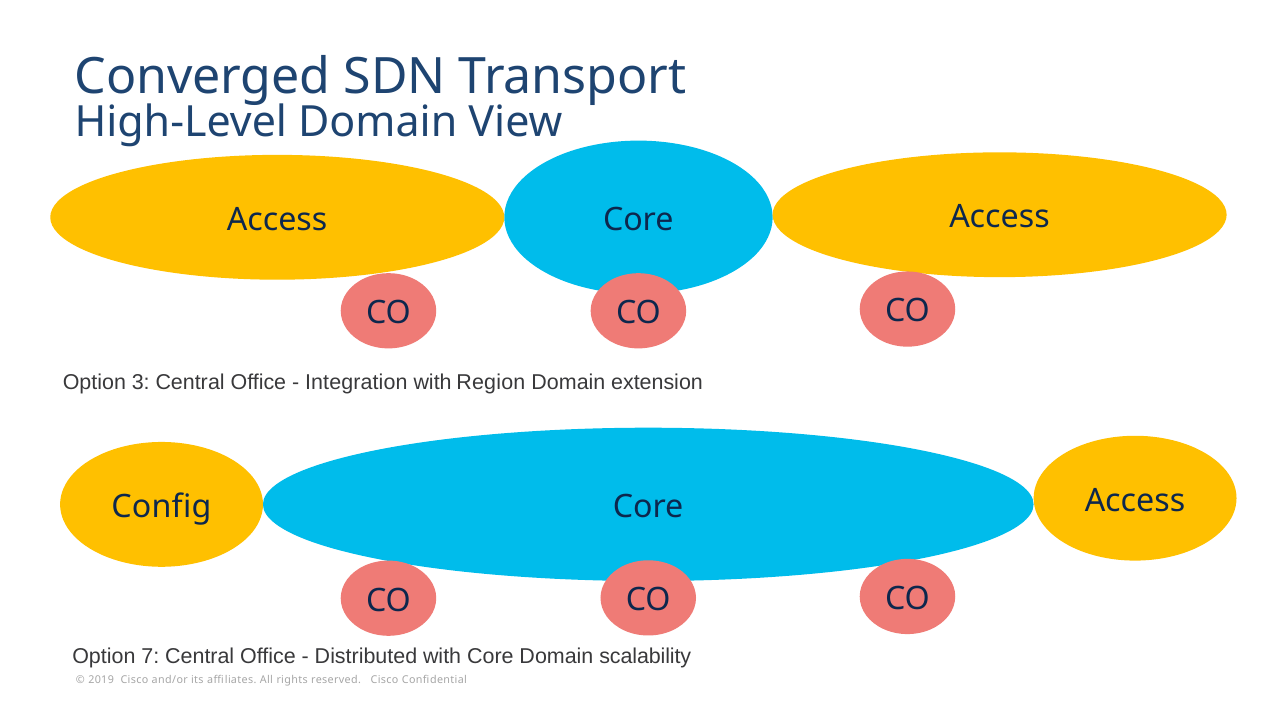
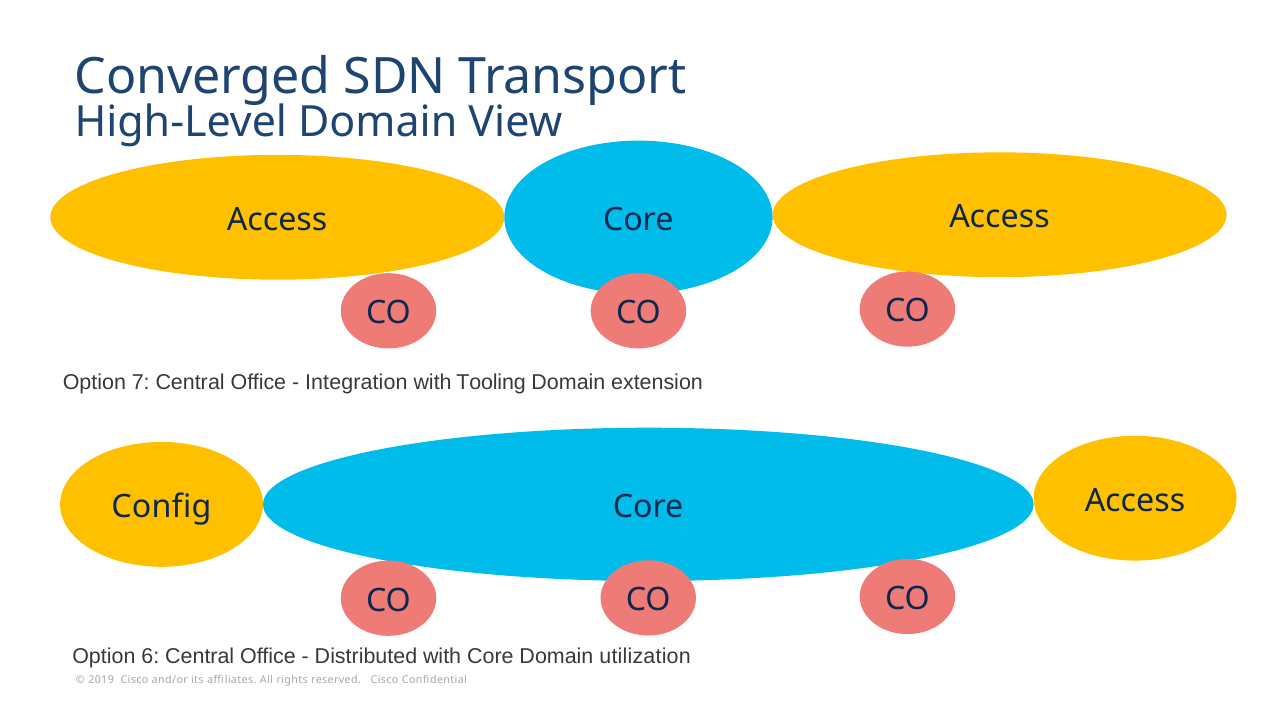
3: 3 -> 7 (141, 382)
Region: Region -> Tooling (491, 382)
7: 7 -> 6 (150, 656)
scalability: scalability -> utilization (645, 656)
